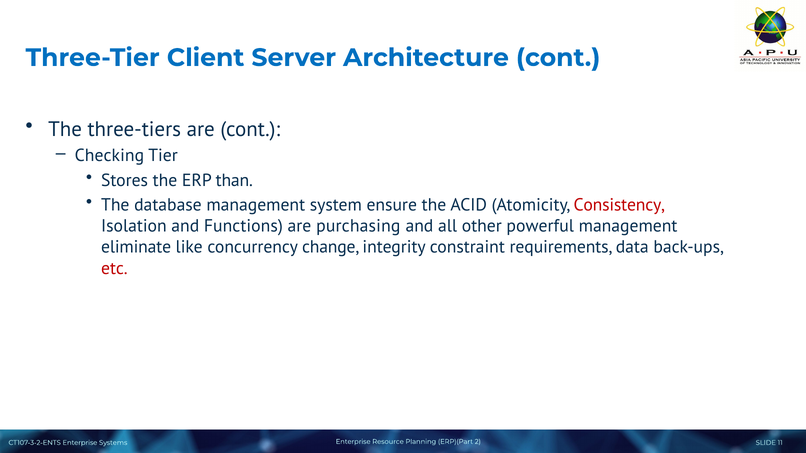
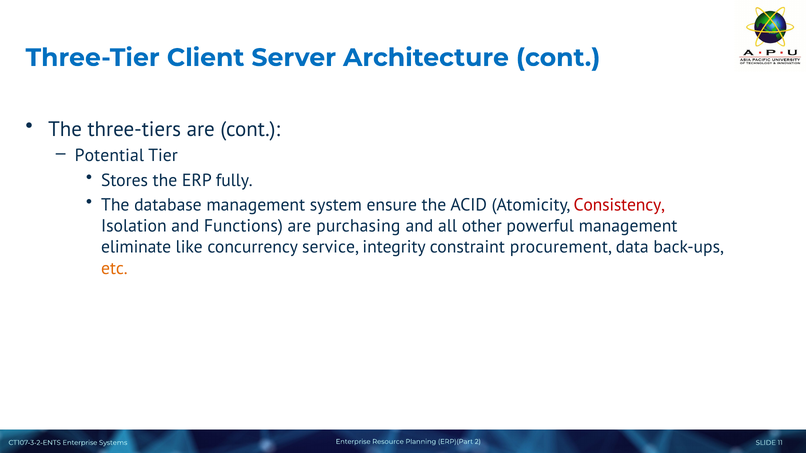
Checking: Checking -> Potential (109, 156)
than: than -> fully (234, 180)
change: change -> service (331, 247)
requirements: requirements -> procurement (561, 247)
etc colour: red -> orange (114, 269)
